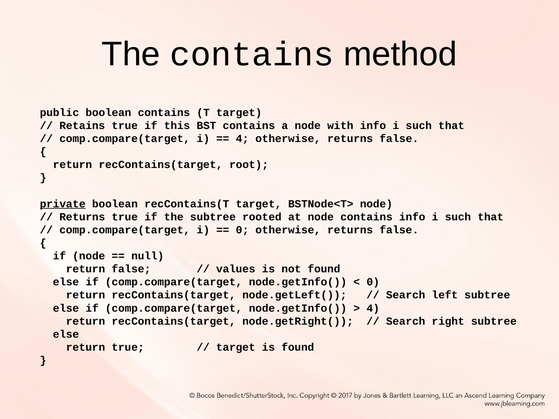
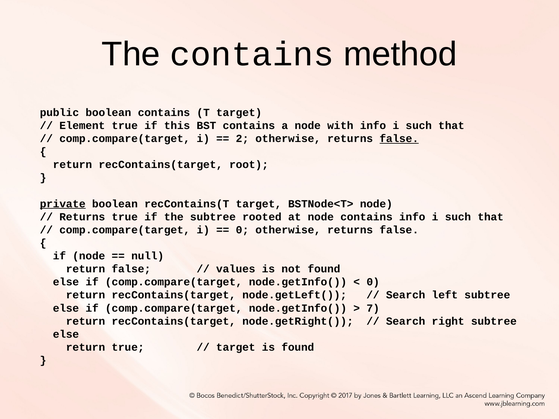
Retains: Retains -> Element (82, 126)
4: 4 -> 2 (242, 139)
false underline: none -> present (399, 139)
4: 4 -> 7 (373, 308)
